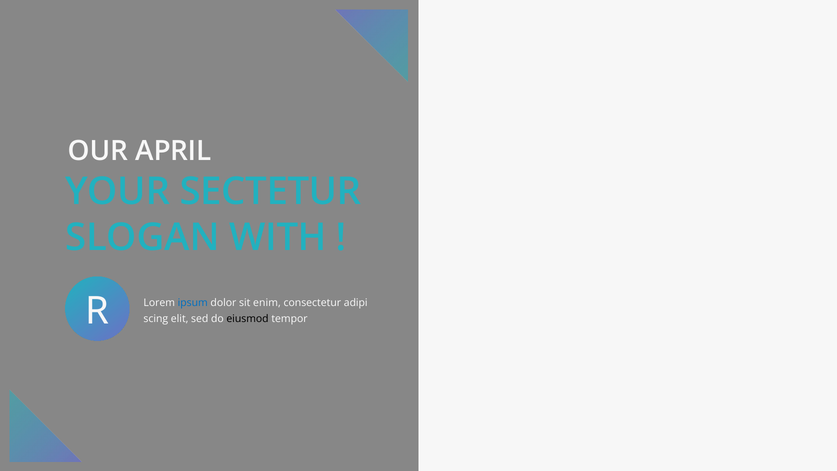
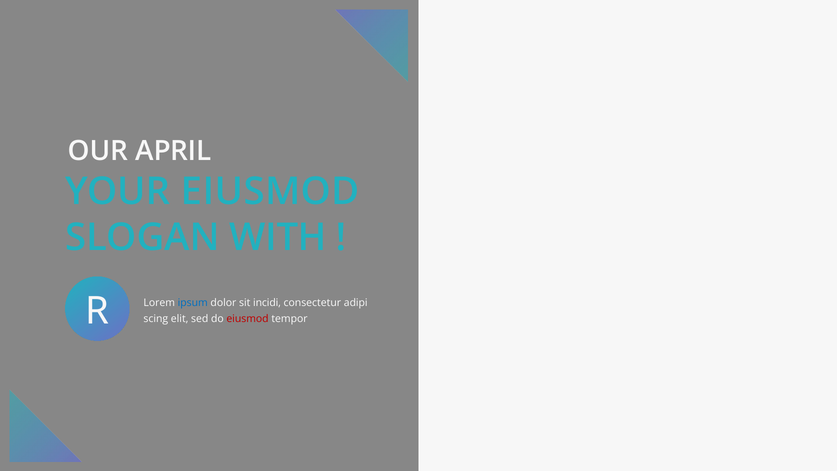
YOUR SECTETUR: SECTETUR -> EIUSMOD (270, 192)
enim: enim -> incidi (267, 303)
eiusmod colour: black -> red (247, 318)
